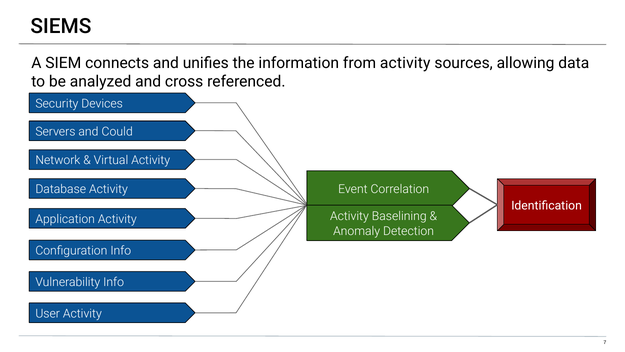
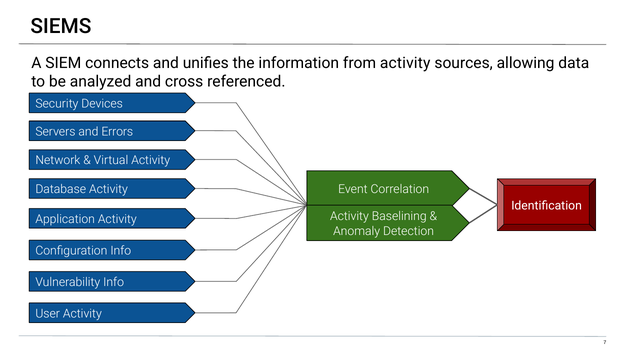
Could: Could -> Errors (117, 131)
